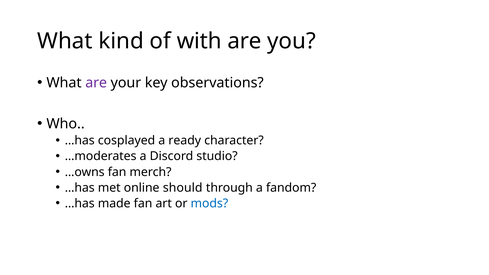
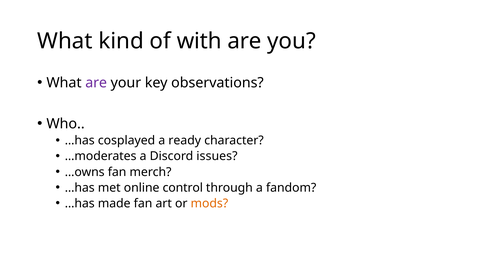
studio: studio -> issues (217, 156)
should: should -> control (183, 188)
mods colour: blue -> orange (209, 203)
